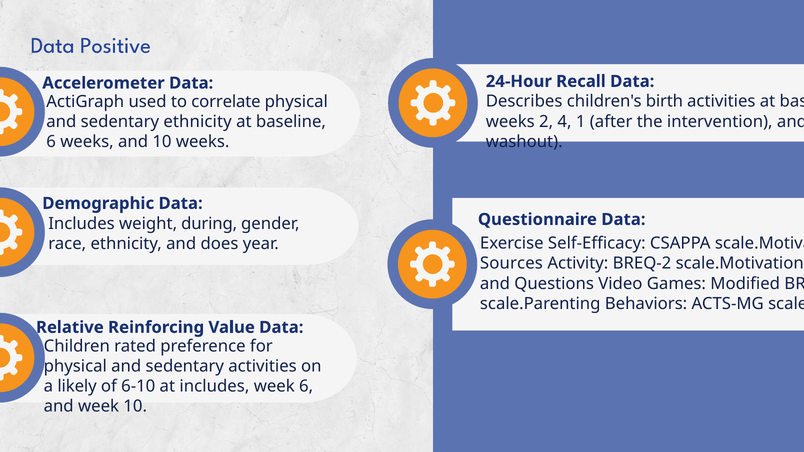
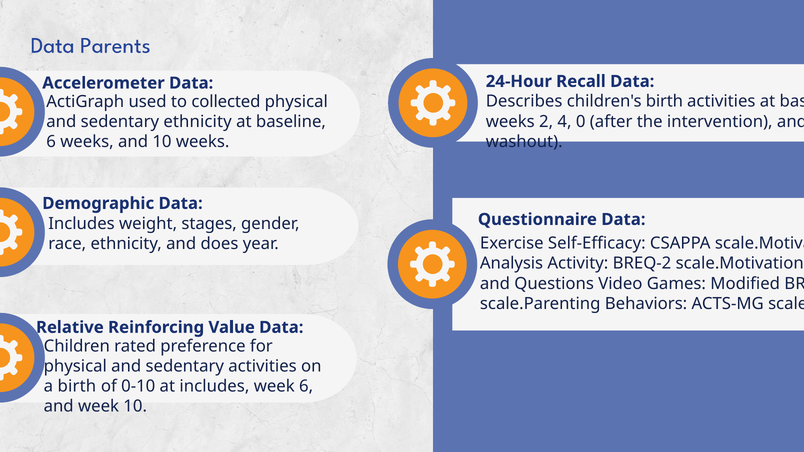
Positive: Positive -> Parents (115, 45)
correlate: correlate -> collected (226, 102)
1: 1 -> 0 (581, 122)
during: during -> stages (209, 224)
Sources: Sources -> Analysis (512, 264)
a likely: likely -> birth (77, 386)
6-10: 6-10 -> 0-10 (138, 386)
